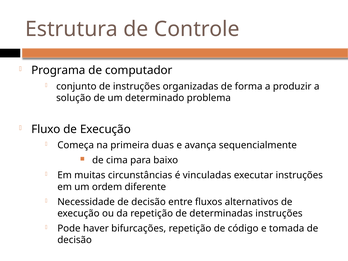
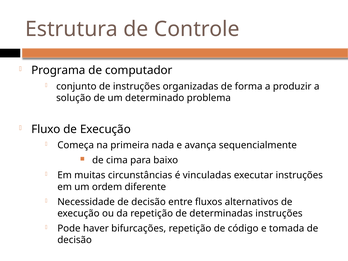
duas: duas -> nada (163, 145)
